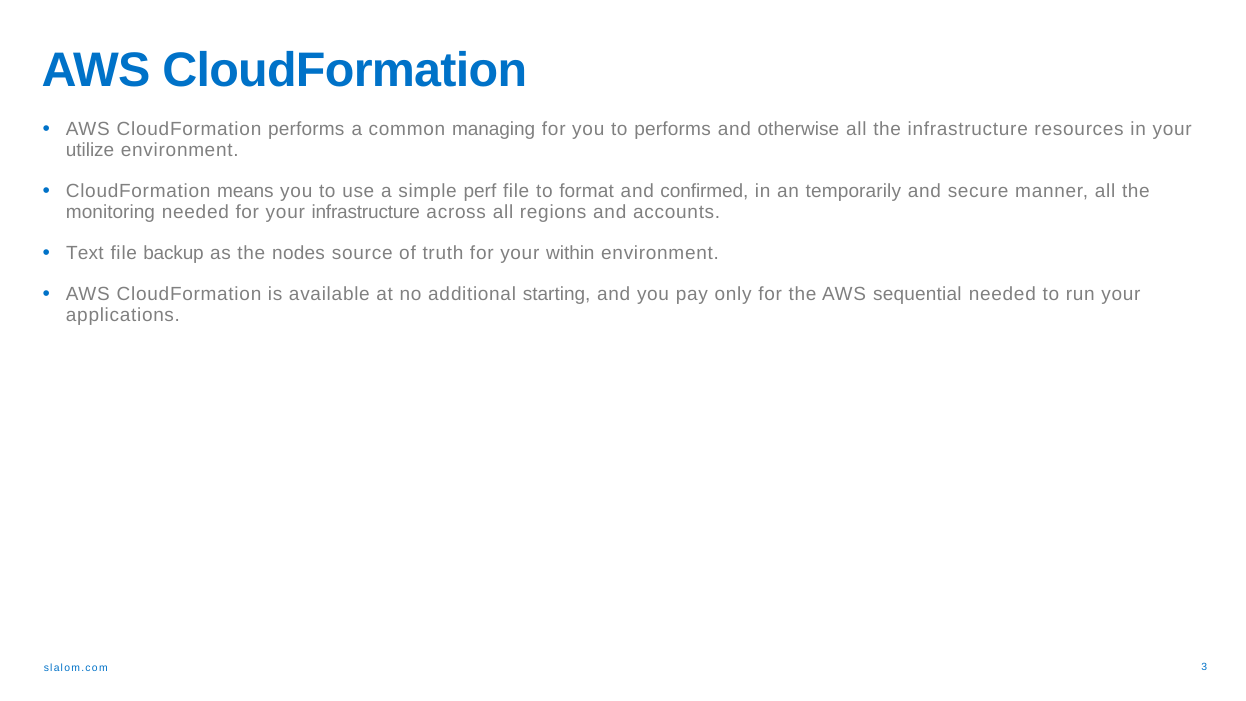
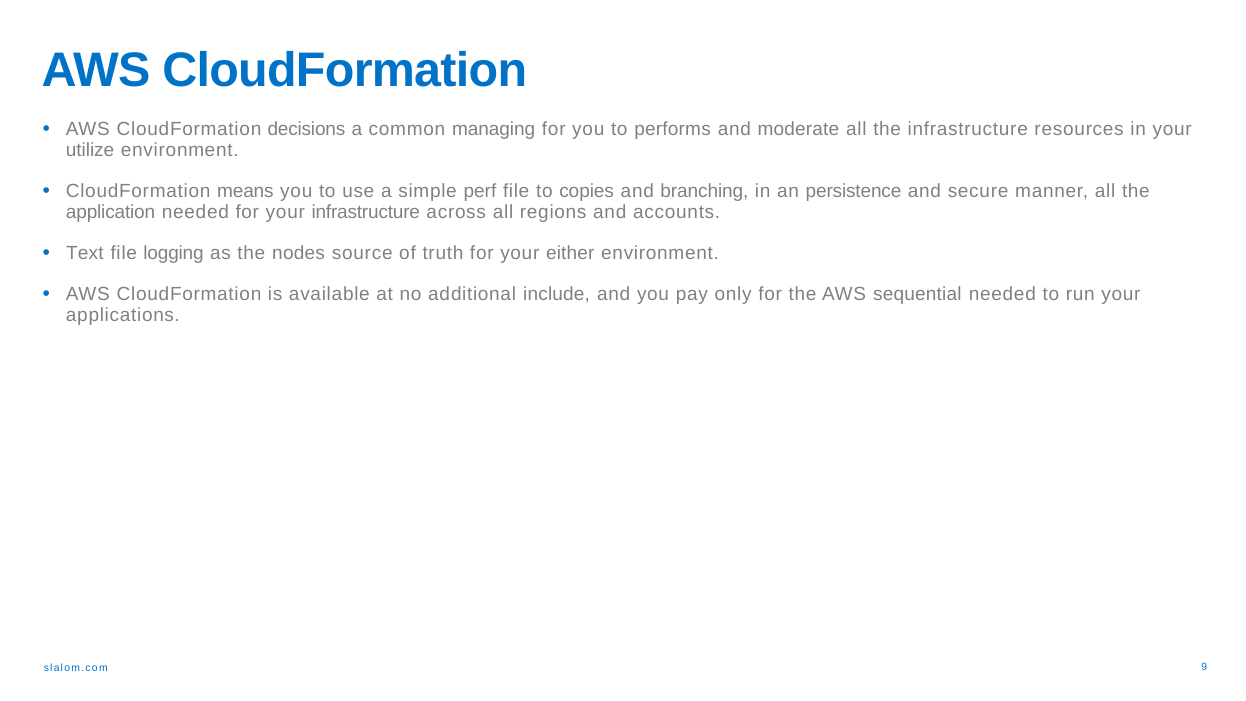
CloudFormation performs: performs -> decisions (306, 129)
otherwise: otherwise -> moderate (798, 129)
format: format -> copies (587, 191)
confirmed: confirmed -> branching (704, 191)
temporarily: temporarily -> persistence (854, 191)
monitoring: monitoring -> application (111, 212)
backup: backup -> logging (174, 253)
within: within -> either (570, 253)
starting: starting -> include (557, 294)
3: 3 -> 9 (1204, 667)
